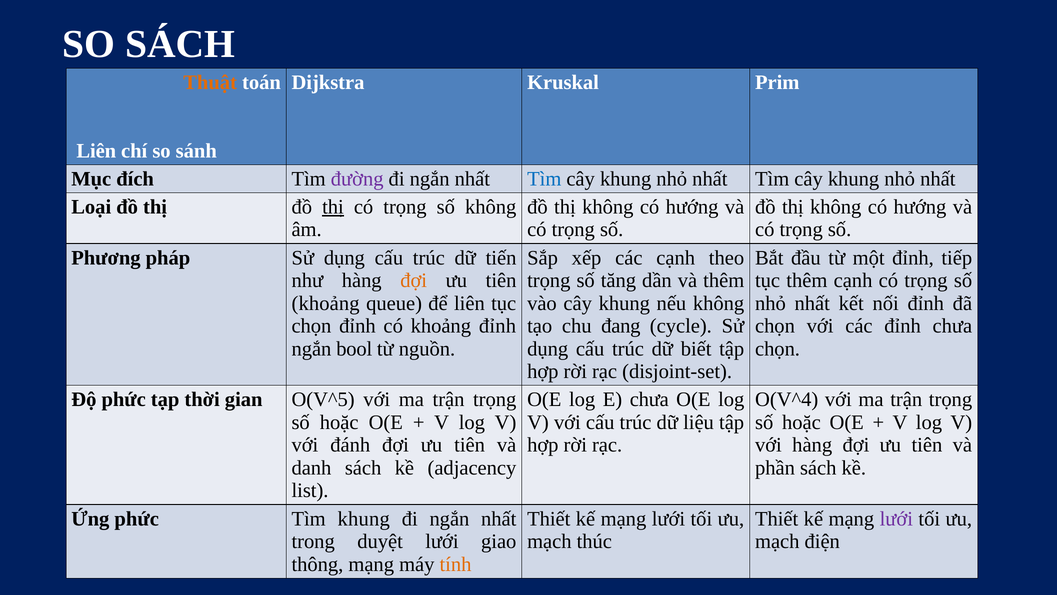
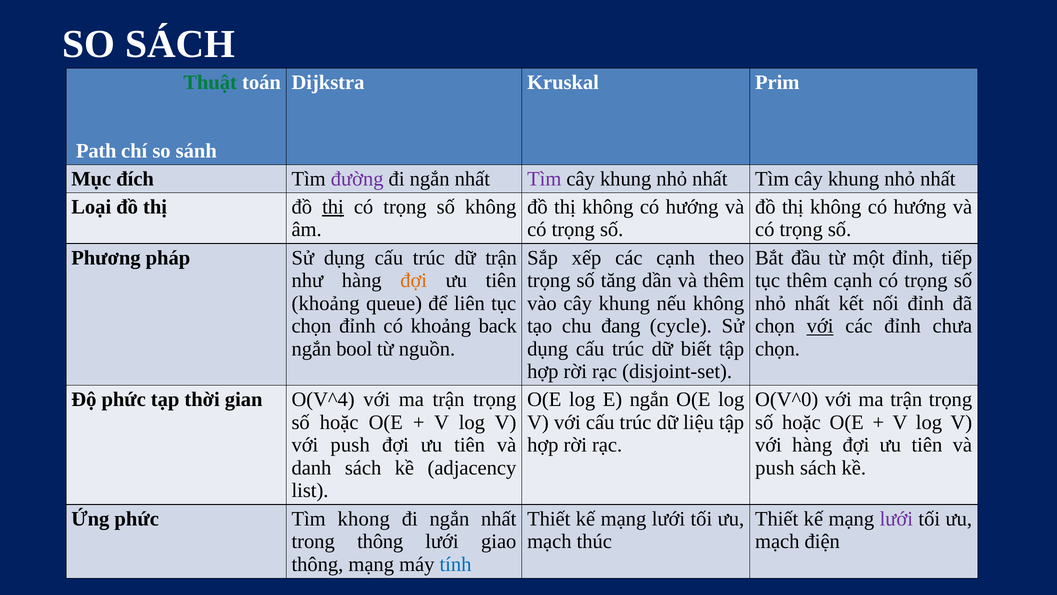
Thuật colour: orange -> green (210, 82)
Liên: Liên -> Path (96, 151)
Tìm colour: blue -> purple (544, 179)
dữ tiến: tiến -> trận (501, 258)
khoảng đỉnh: đỉnh -> back (498, 326)
với underline: none -> present (820, 326)
O(V^5: O(V^5 -> O(V^4 (323, 399)
E chưa: chưa -> ngắn (649, 399)
O(V^4: O(V^4 -> O(V^0 (787, 399)
với đánh: đánh -> push (350, 445)
phần: phần -> push (775, 468)
Tìm khung: khung -> khong (364, 518)
trong duyệt: duyệt -> thông (380, 541)
tính colour: orange -> blue (455, 564)
